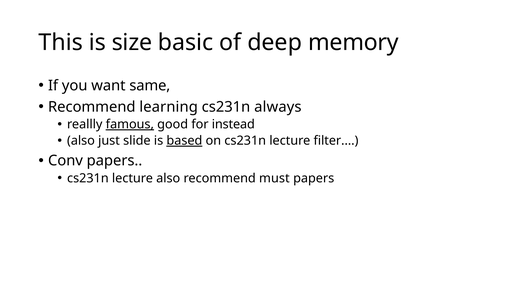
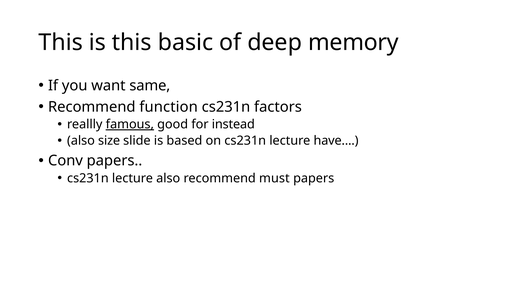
is size: size -> this (132, 43)
learning: learning -> function (169, 107)
always: always -> factors (278, 107)
just: just -> size (109, 140)
based underline: present -> none (184, 140)
filter: filter -> have (336, 140)
